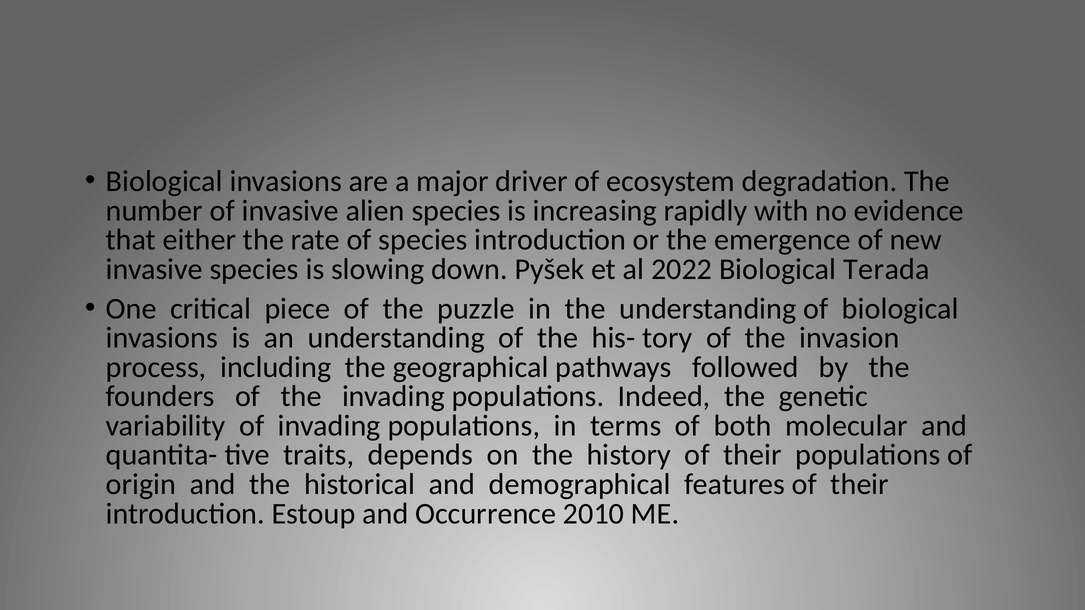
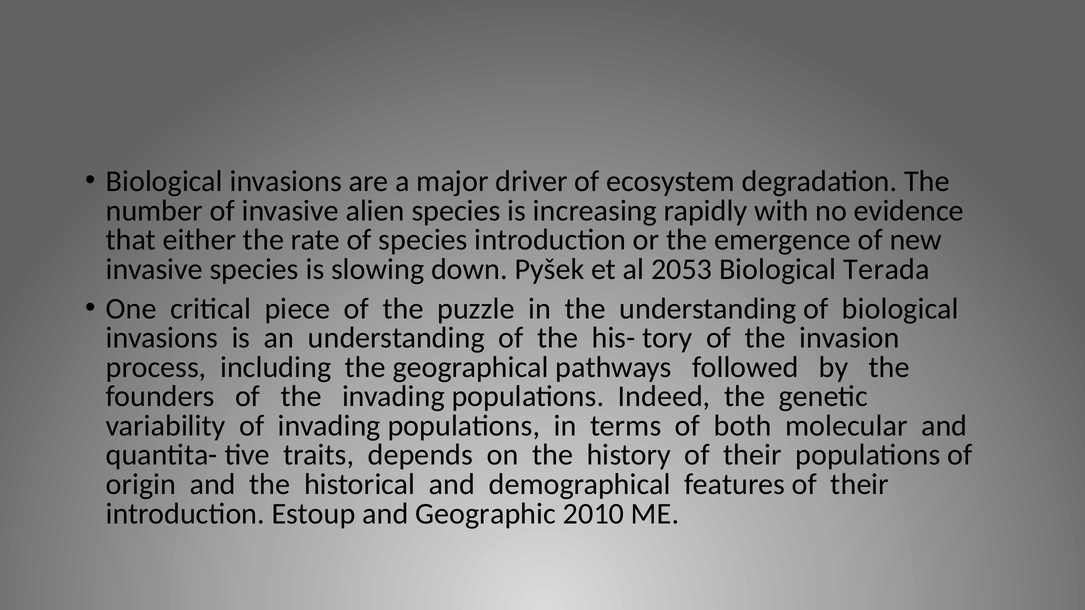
2022: 2022 -> 2053 (682, 269)
Occurrence: Occurrence -> Geographic (486, 514)
